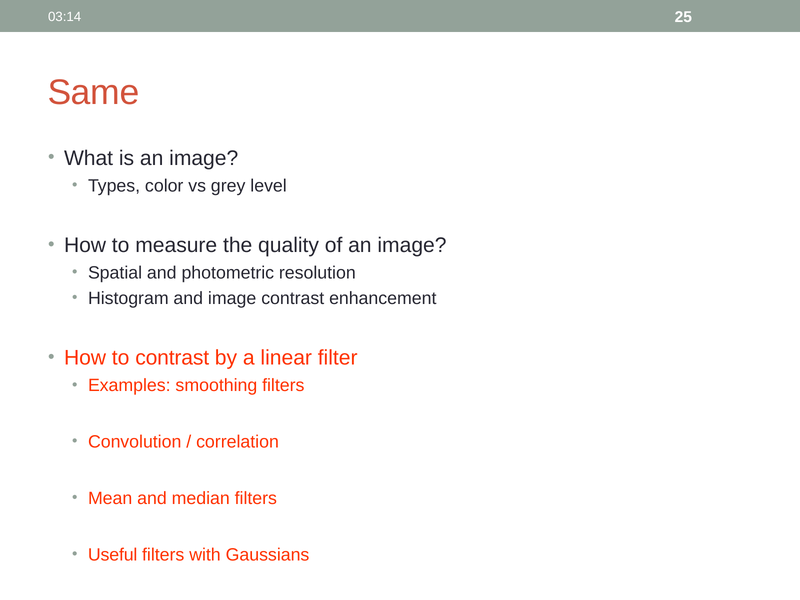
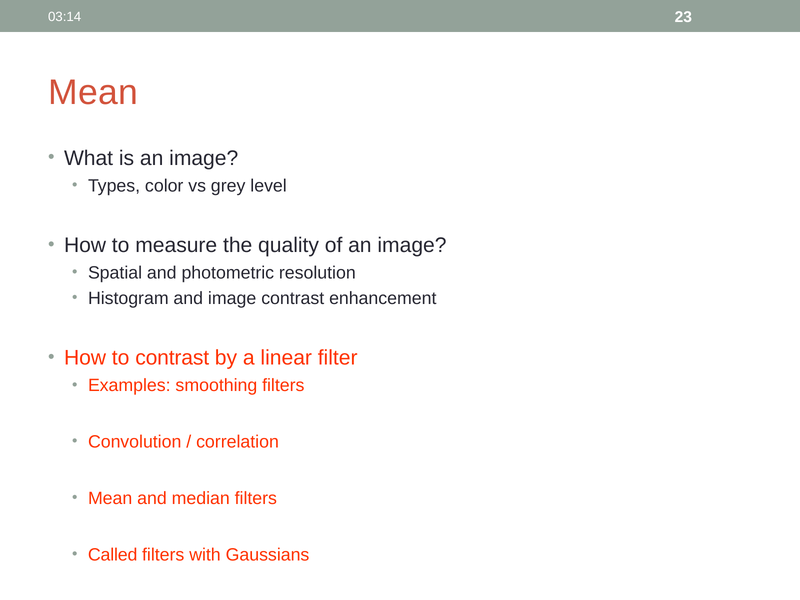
25: 25 -> 23 (683, 17)
Same: Same -> Mean (93, 92)
Useful: Useful -> Called (113, 555)
